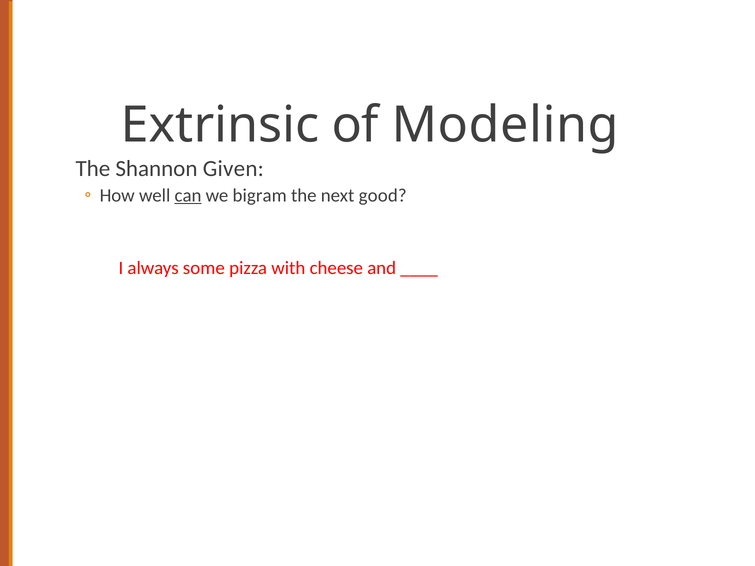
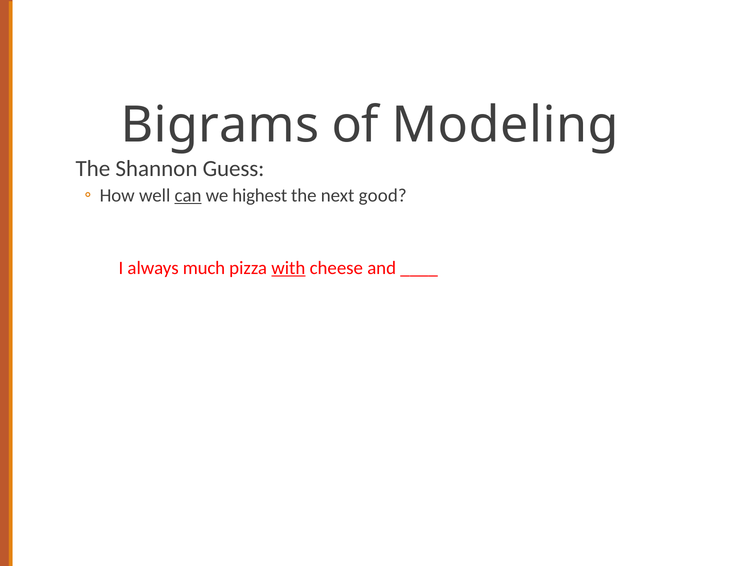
Extrinsic: Extrinsic -> Bigrams (220, 125)
Given: Given -> Guess (234, 168)
bigram: bigram -> highest (260, 195)
some: some -> much (204, 268)
with underline: none -> present (288, 268)
